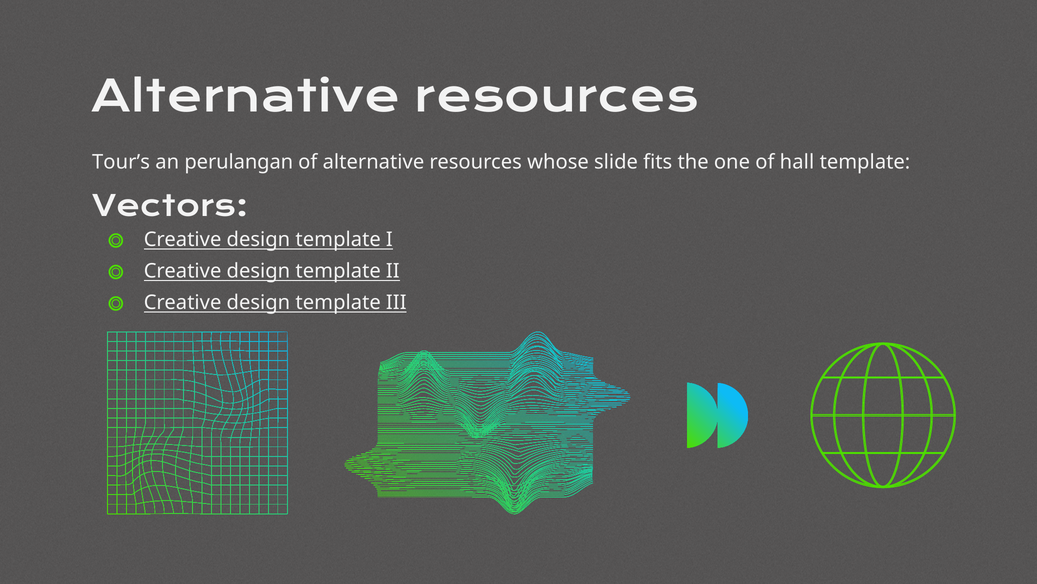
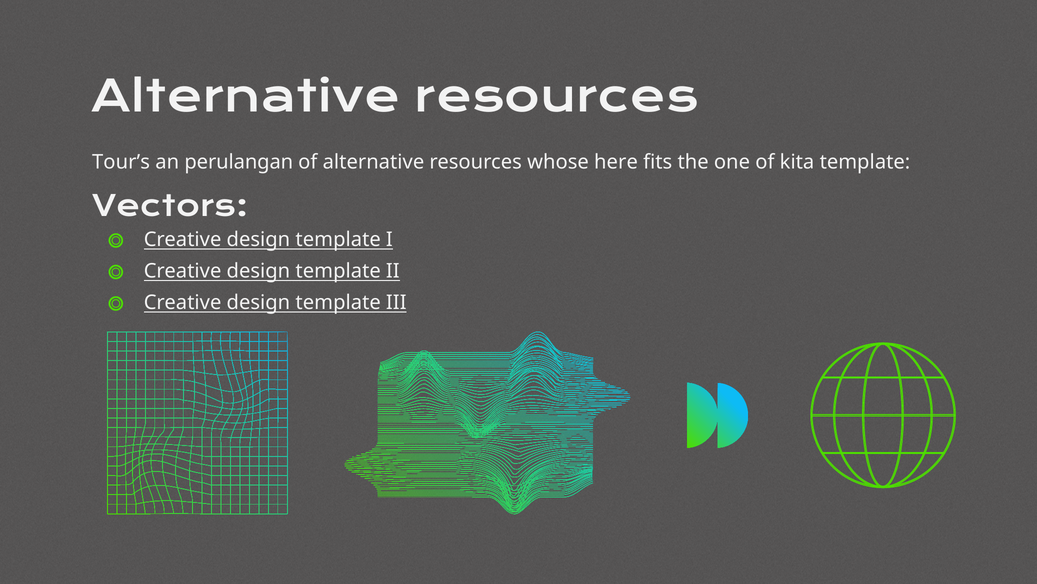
slide: slide -> here (616, 162)
hall: hall -> kita (797, 162)
